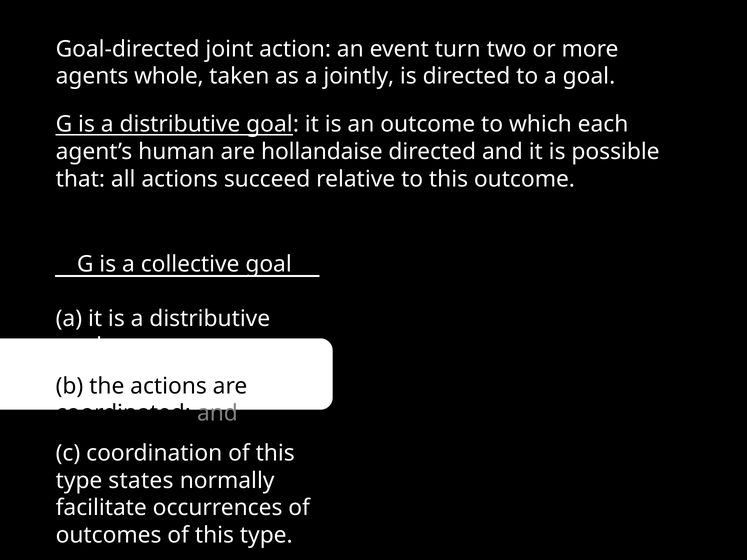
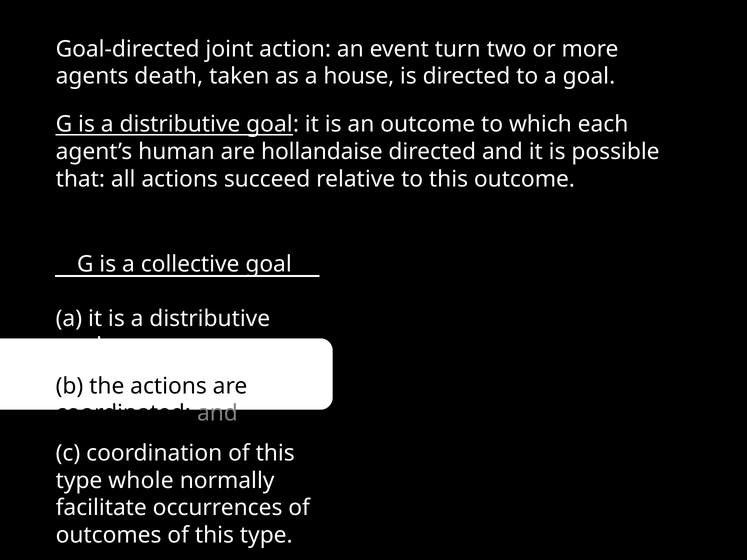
whole: whole -> death (169, 76)
jointly: jointly -> house (359, 76)
states: states -> whole (141, 481)
